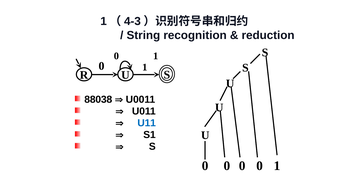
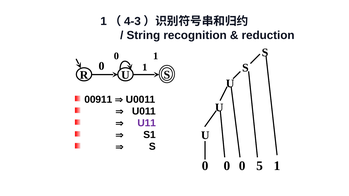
88038: 88038 -> 00911 (98, 100)
U11 colour: blue -> purple (147, 123)
0 0 0: 0 -> 5 (260, 166)
